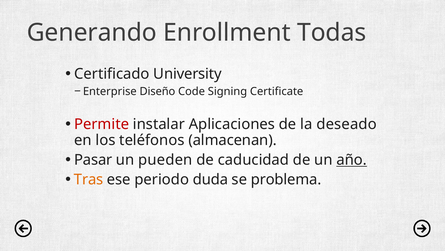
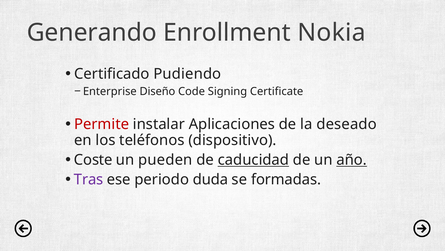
Todas: Todas -> Nokia (332, 33)
University: University -> Pudiendo (187, 74)
almacenan: almacenan -> dispositivo (232, 140)
Pasar: Pasar -> Coste (93, 159)
caducidad underline: none -> present (253, 159)
Tras colour: orange -> purple (89, 179)
problema: problema -> formadas (286, 179)
